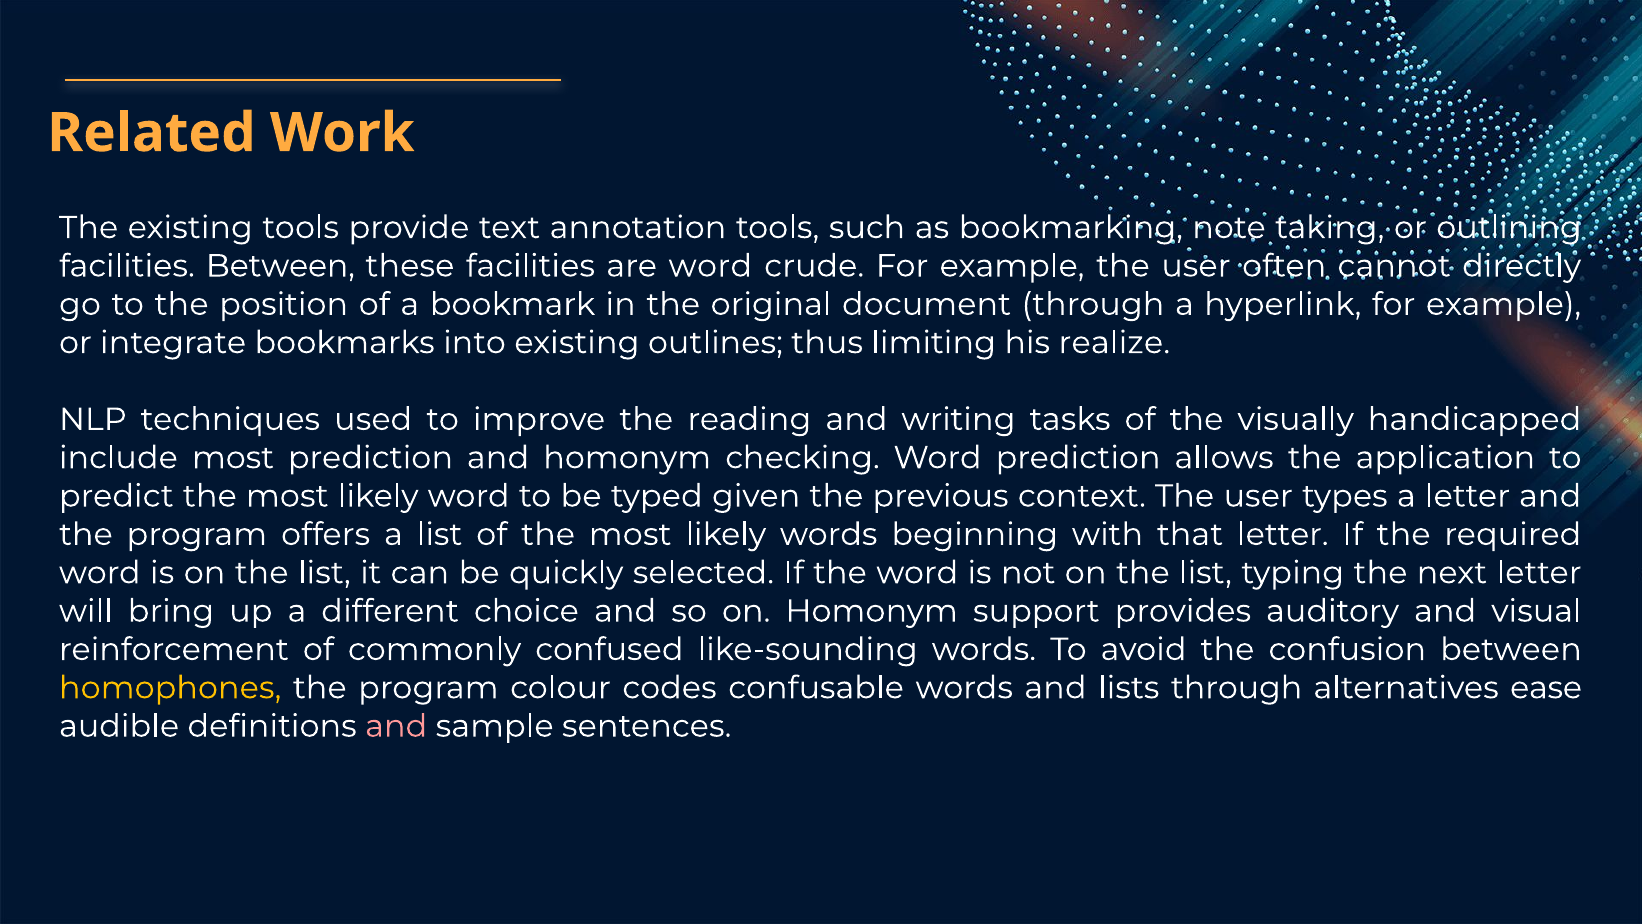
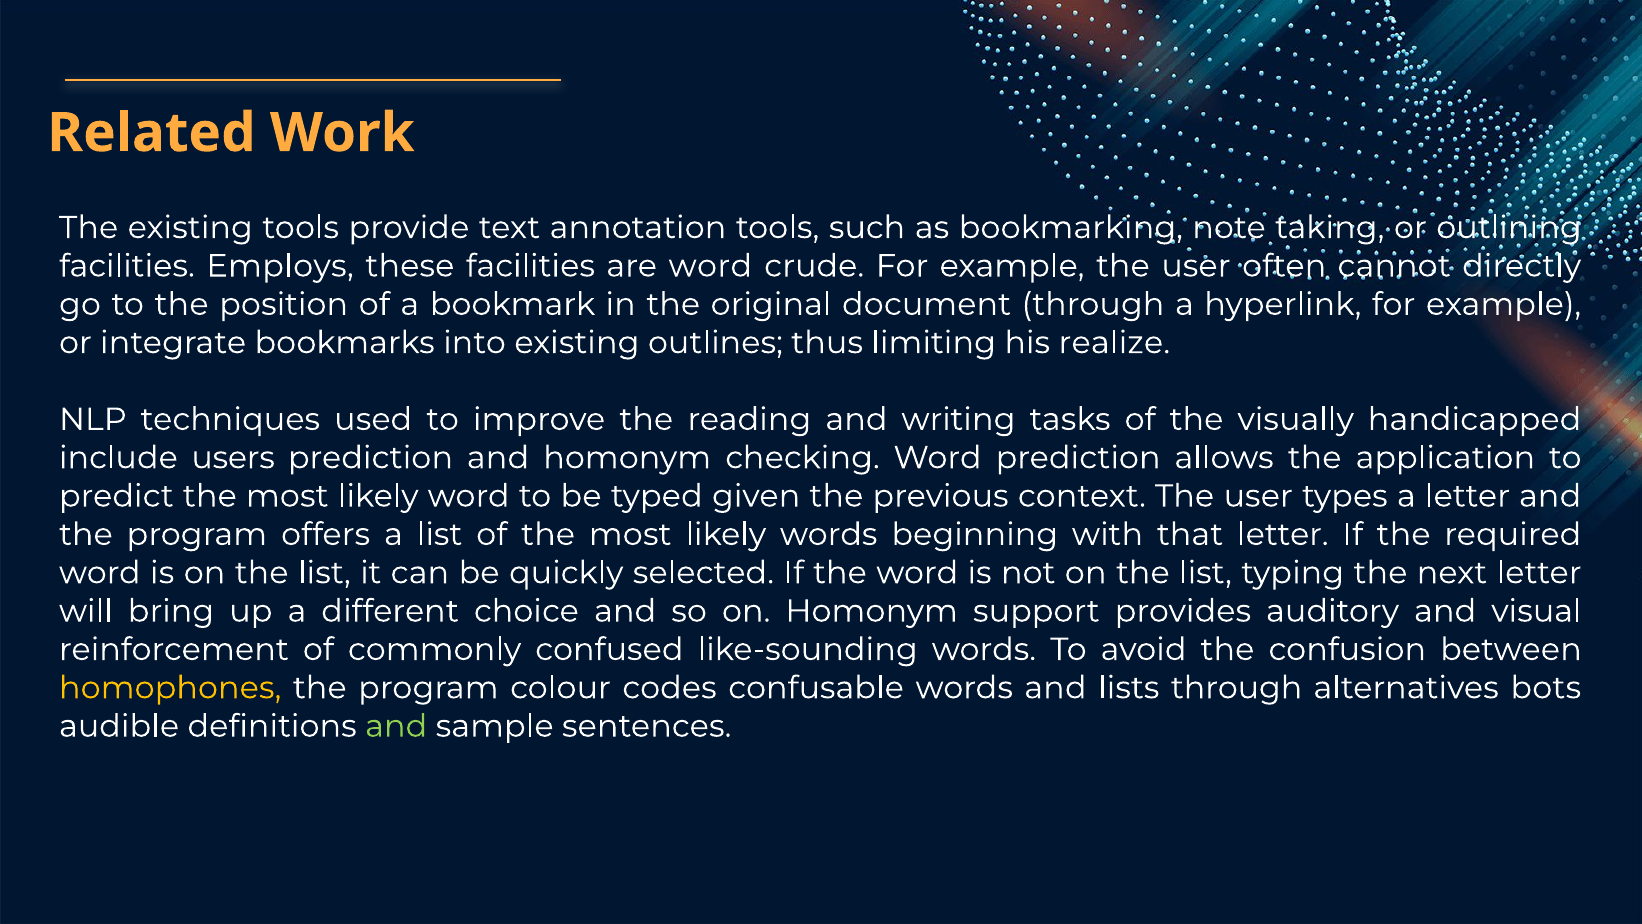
facilities Between: Between -> Employs (280, 266)
include most: most -> users (233, 458)
ease: ease -> bots (1546, 688)
and colour: pink -> light green (396, 726)
